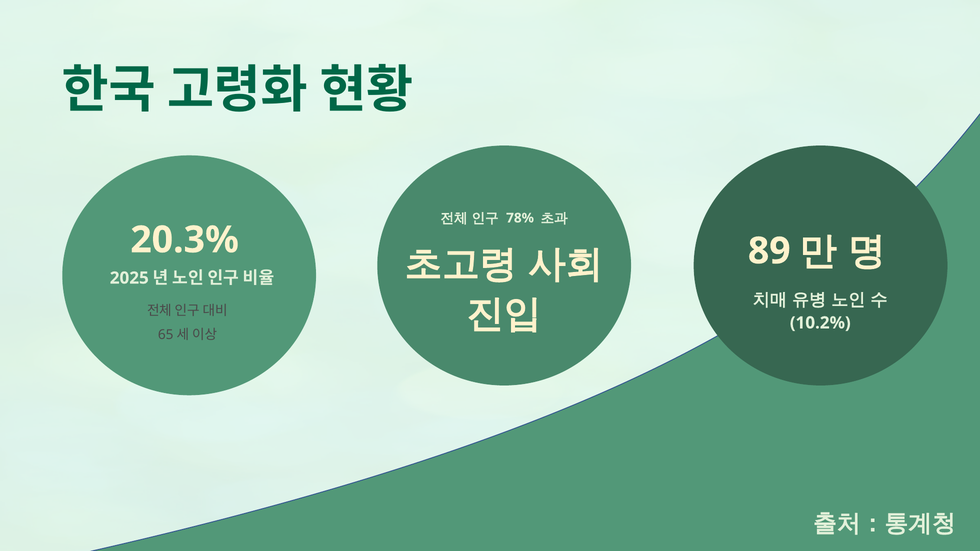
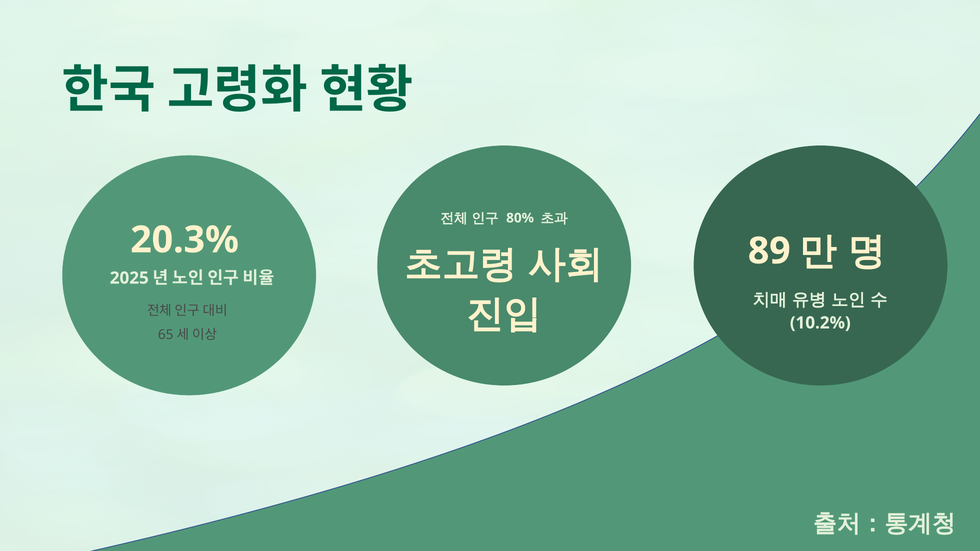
78%: 78% -> 80% (520, 218)
